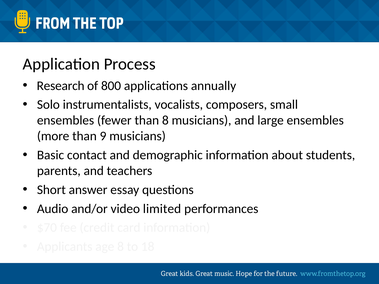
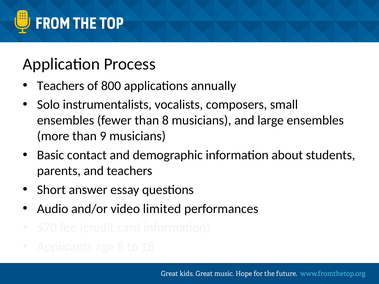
Research: Research -> Teachers (61, 86)
